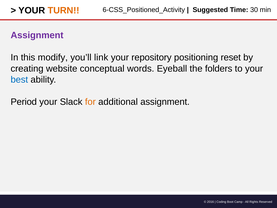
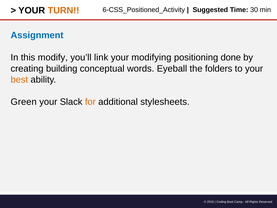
Assignment colour: purple -> blue (37, 35)
repository: repository -> modifying (151, 57)
reset: reset -> done (231, 57)
website: website -> building (62, 69)
best colour: blue -> orange (19, 80)
Period: Period -> Green (24, 102)
additional assignment: assignment -> stylesheets (165, 102)
